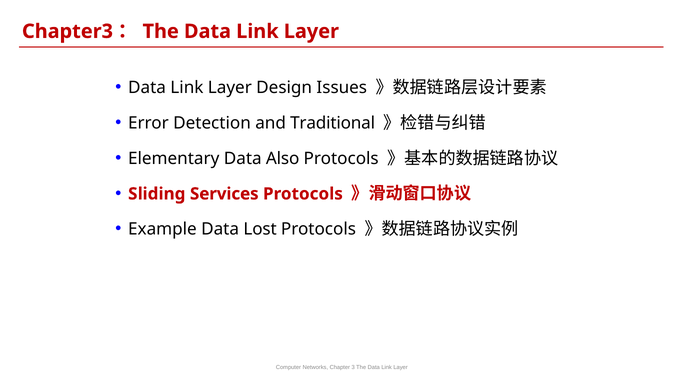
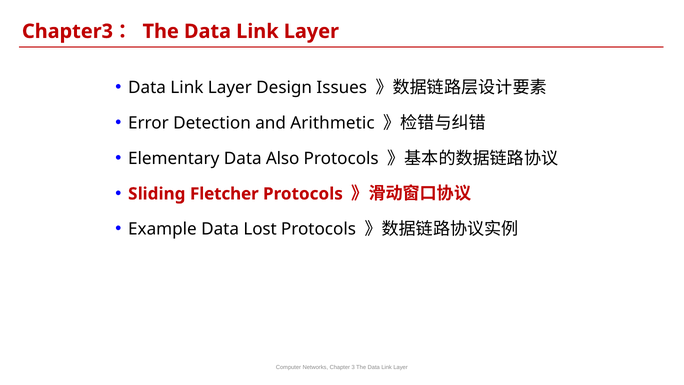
Traditional: Traditional -> Arithmetic (332, 123)
Services: Services -> Fletcher (224, 194)
